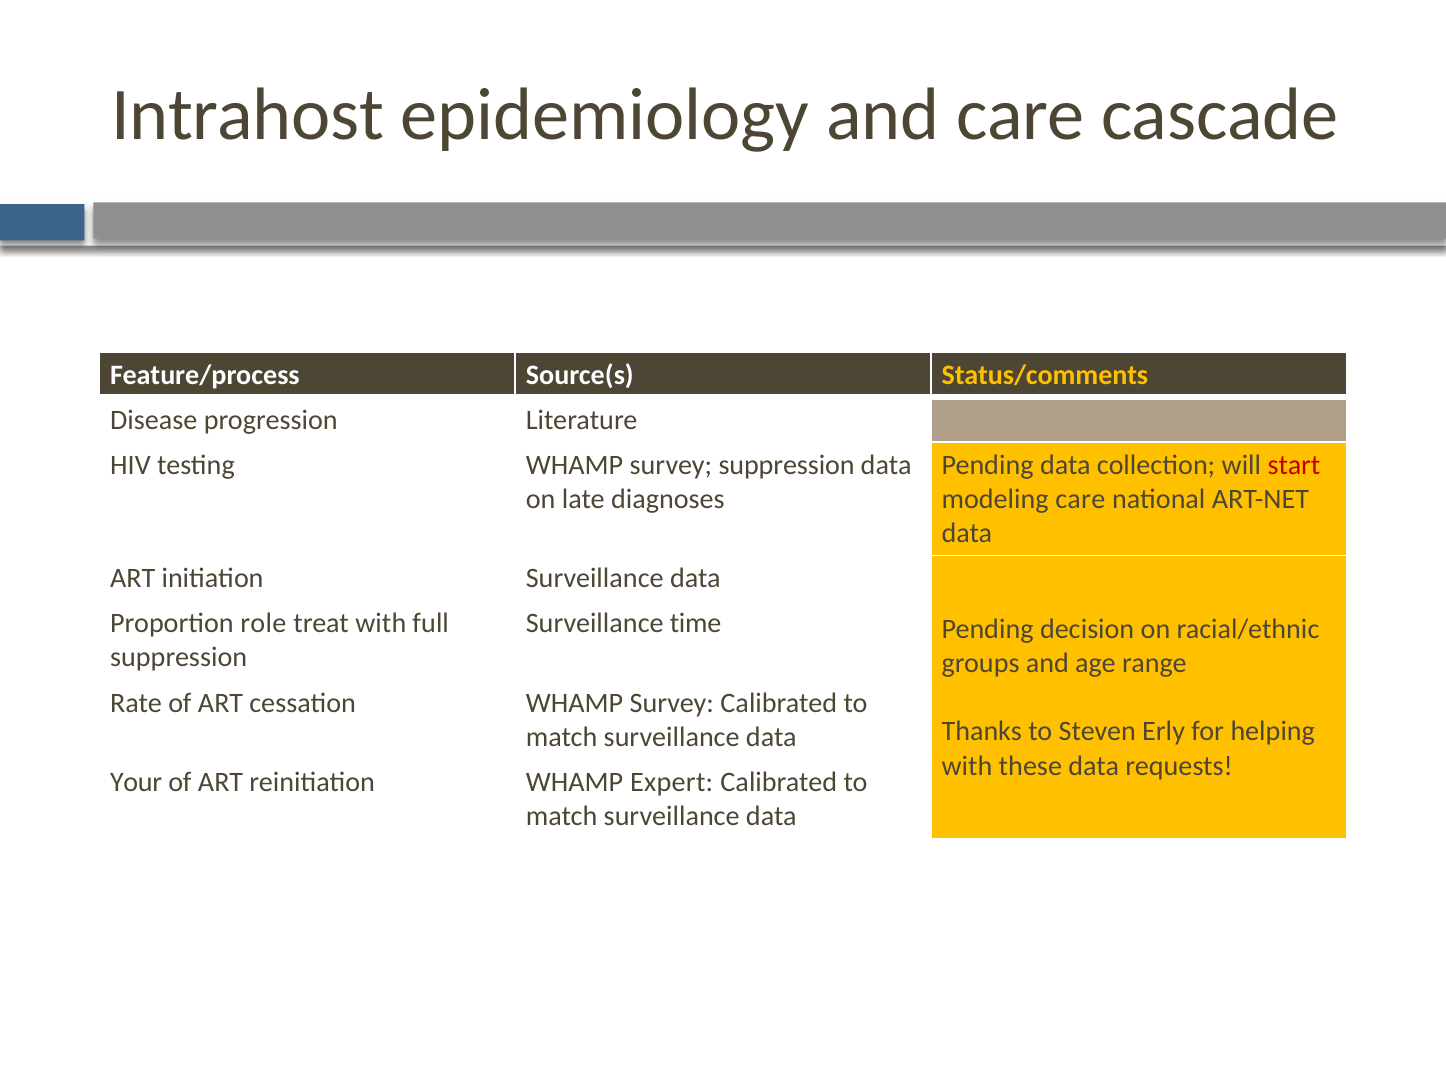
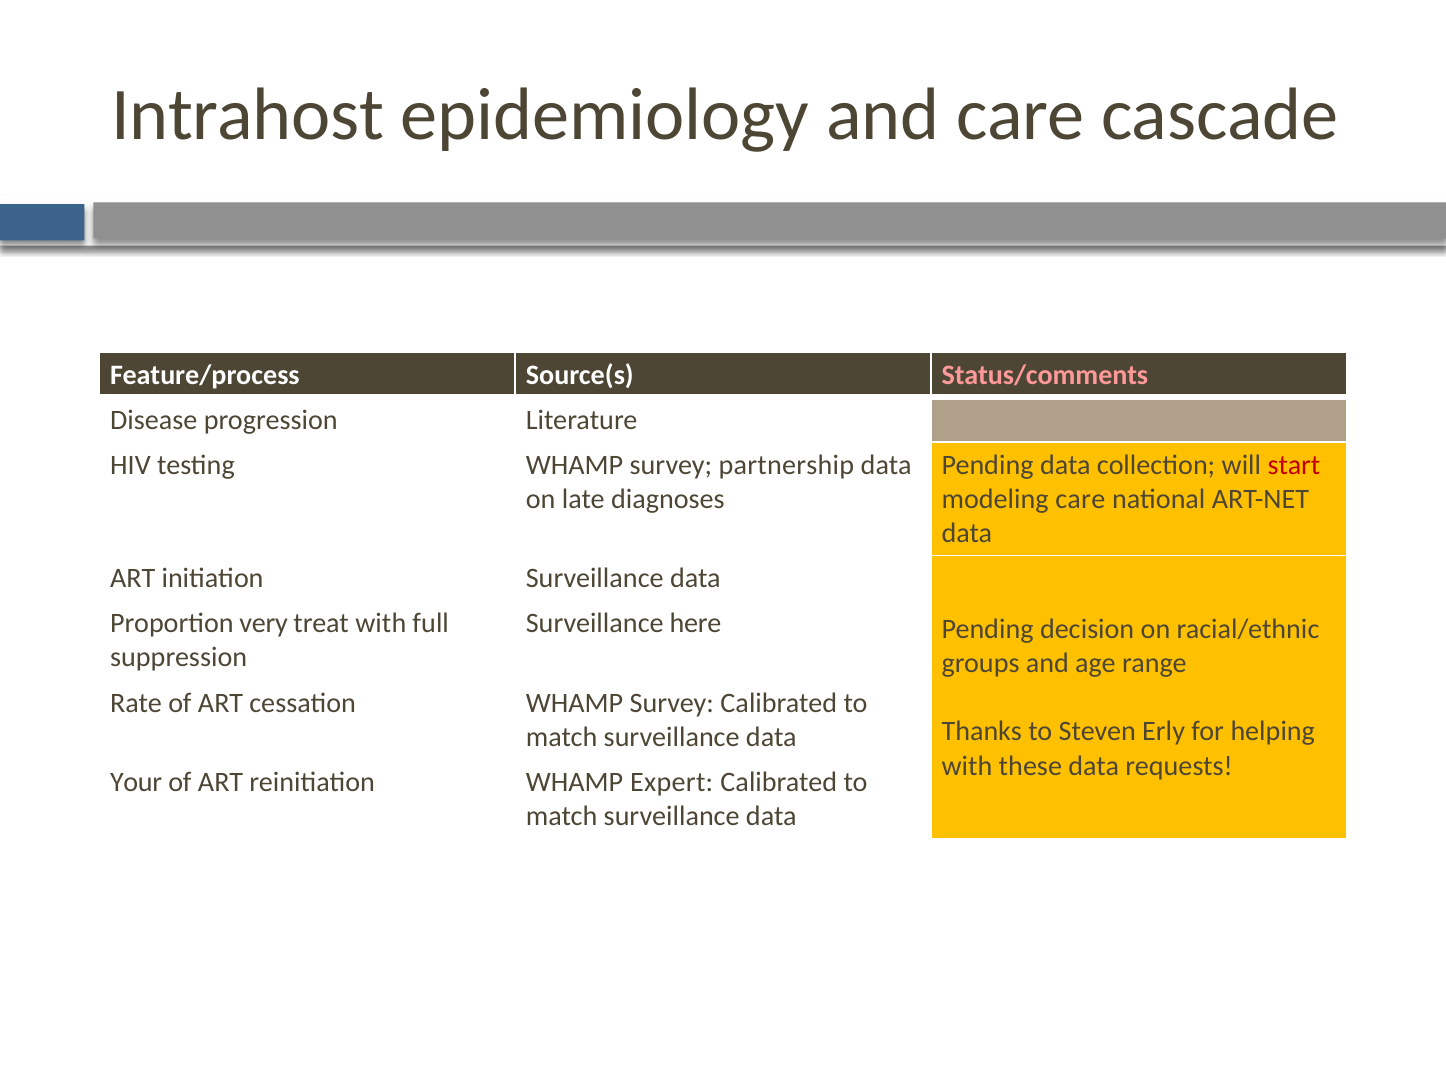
Status/comments colour: yellow -> pink (1045, 375)
survey suppression: suppression -> partnership (786, 465)
role: role -> very (264, 624)
time: time -> here (696, 624)
